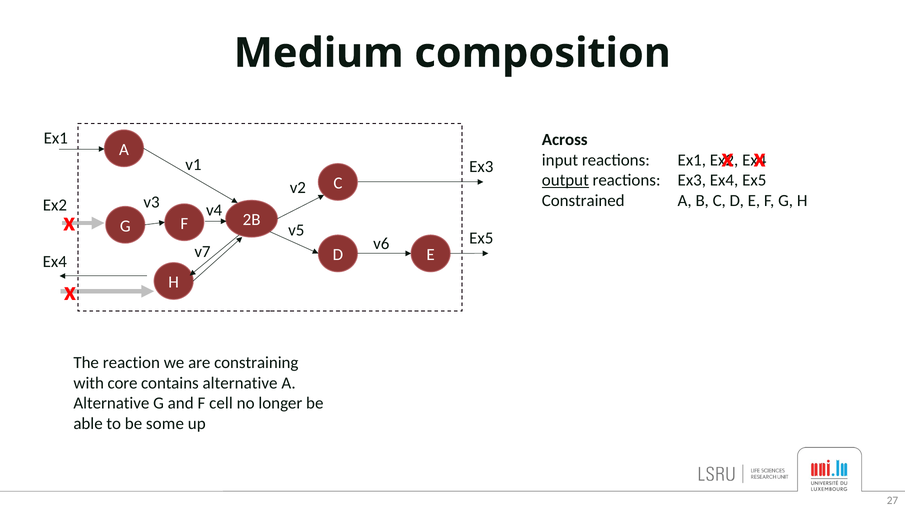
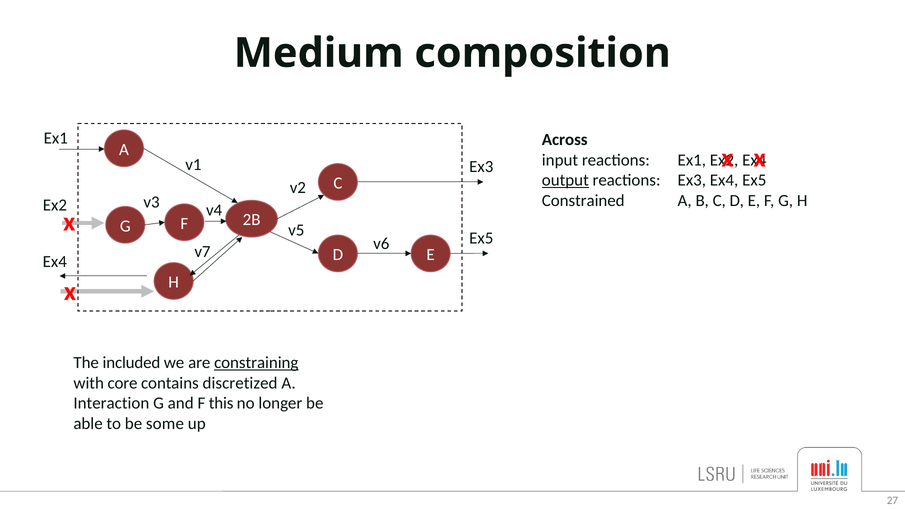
reaction: reaction -> included (131, 363)
constraining underline: none -> present (256, 363)
contains alternative: alternative -> discretized (240, 383)
Alternative: Alternative -> Interaction (111, 403)
cell: cell -> this (221, 403)
